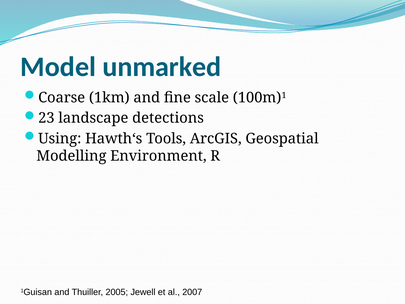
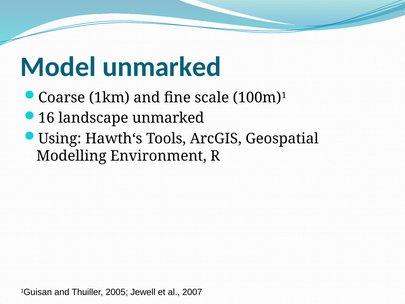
23: 23 -> 16 (46, 118)
landscape detections: detections -> unmarked (168, 118)
